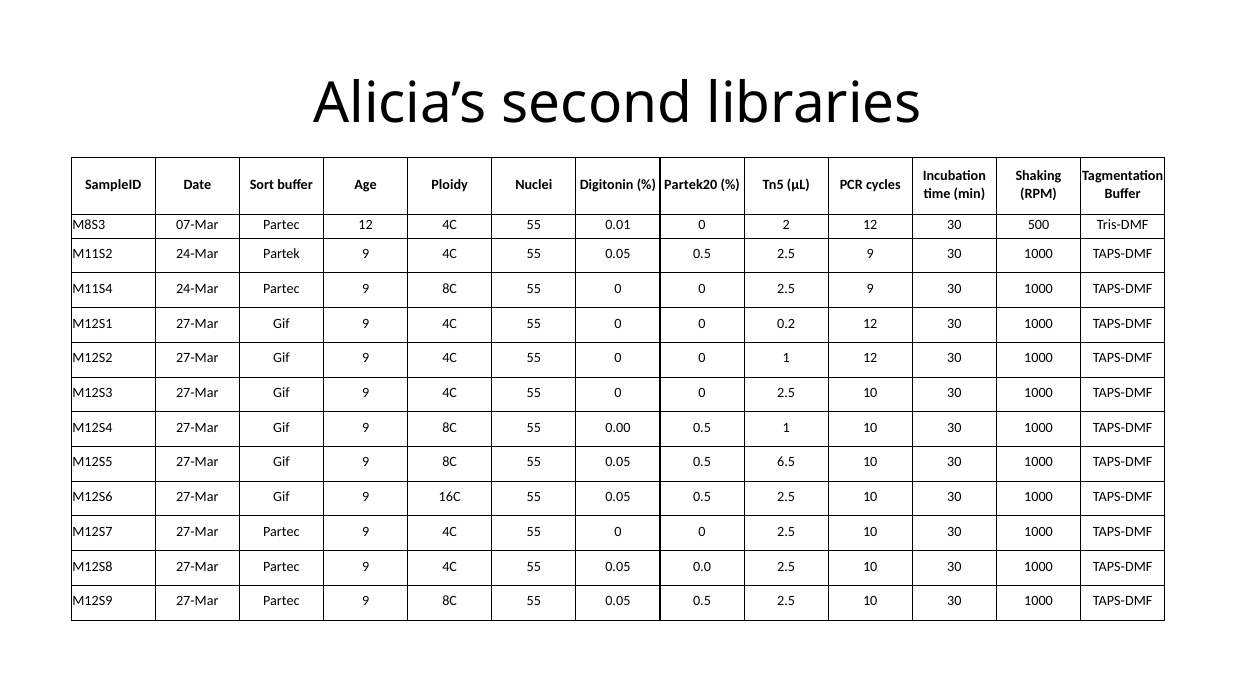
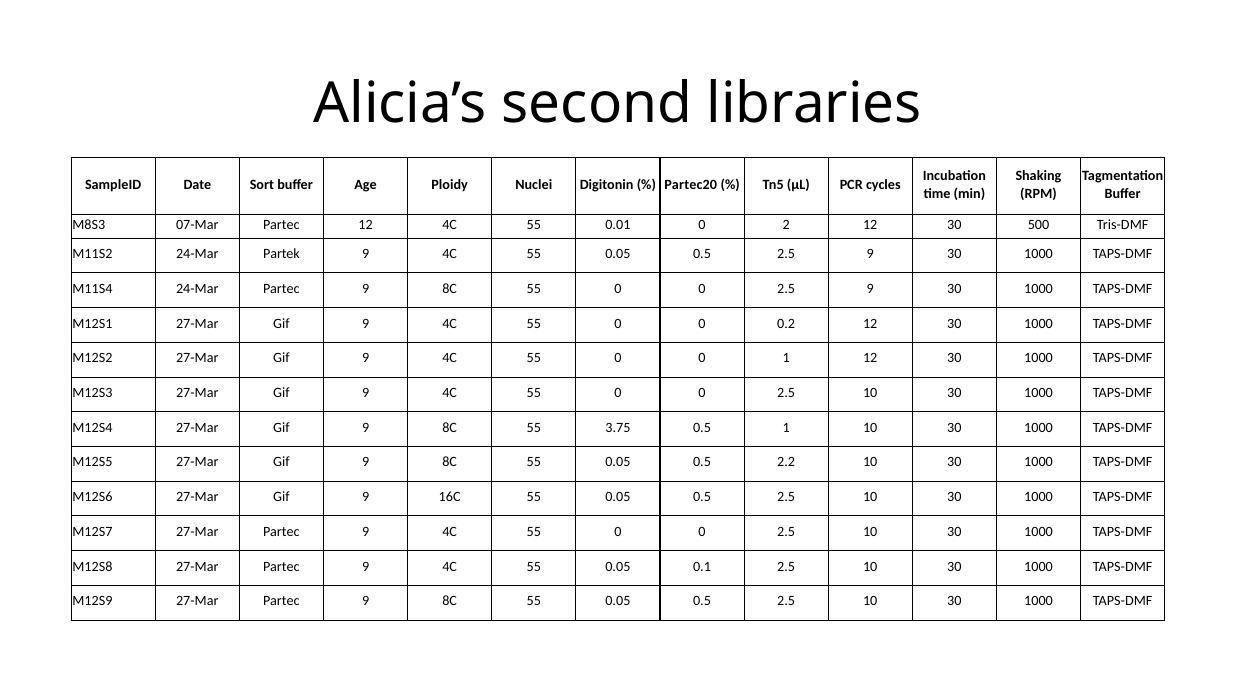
Partek20: Partek20 -> Partec20 (691, 185)
0.00: 0.00 -> 3.75 (618, 428)
6.5: 6.5 -> 2.2 (786, 462)
0.0: 0.0 -> 0.1 (702, 567)
